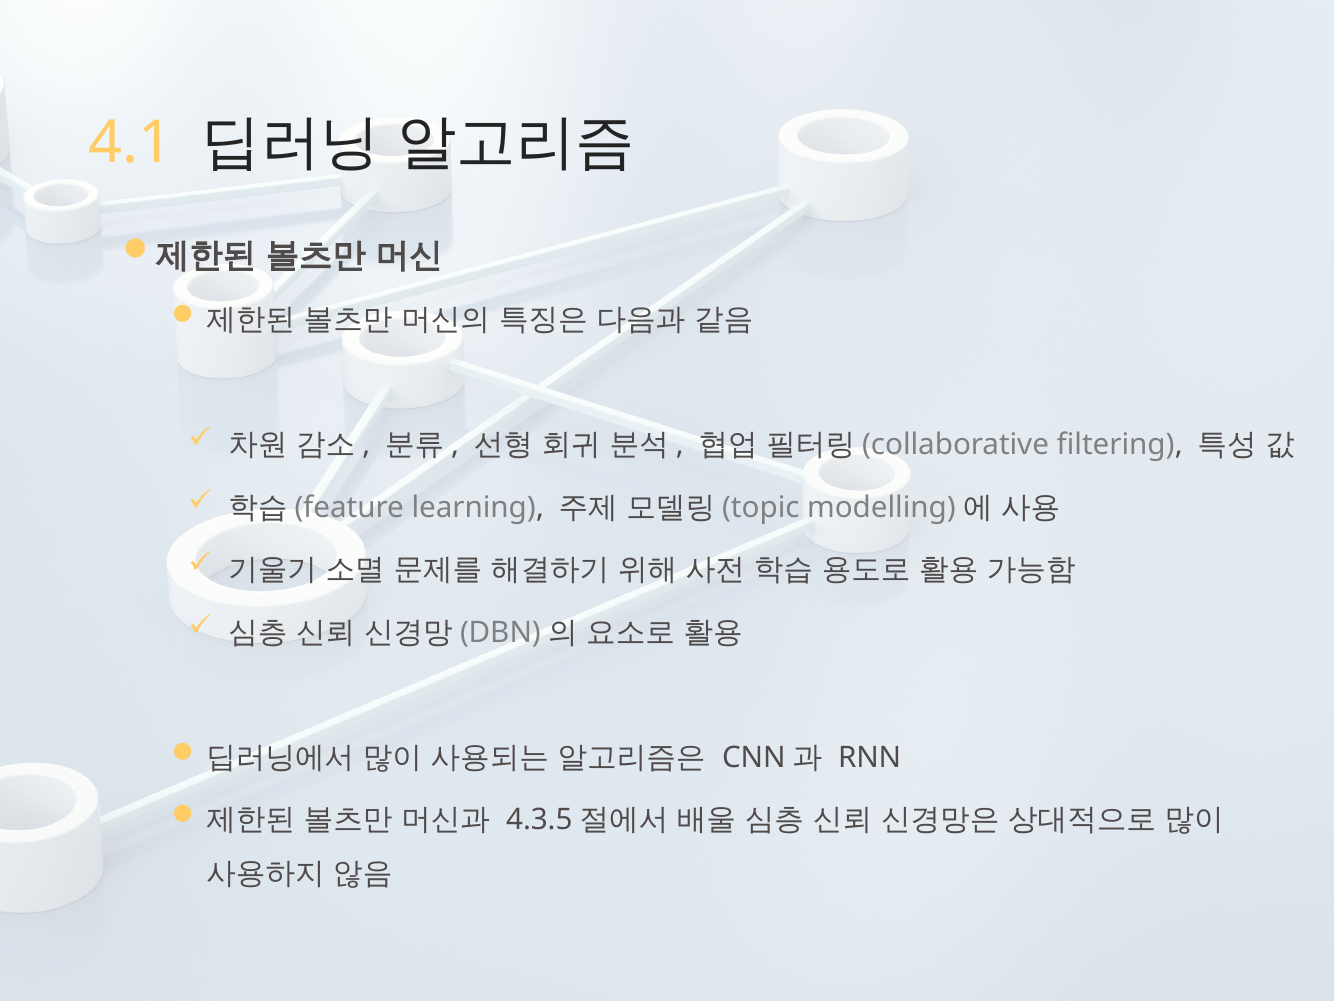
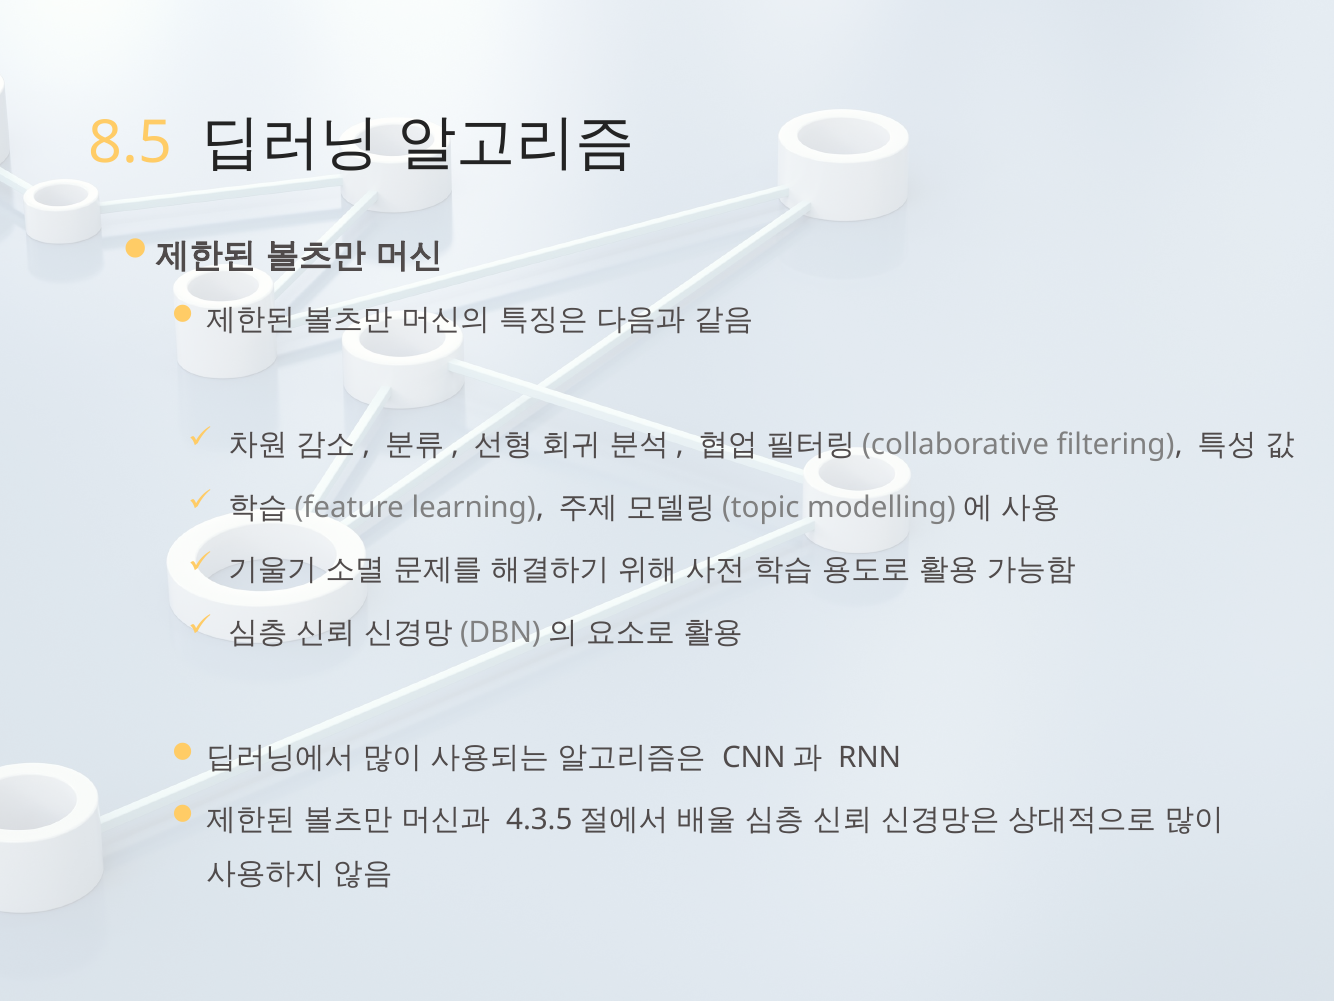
4.1: 4.1 -> 8.5 (130, 143)
